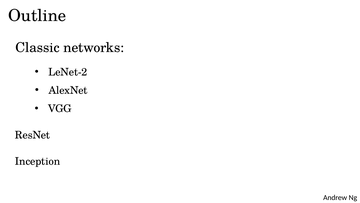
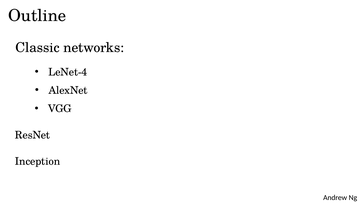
LeNet-2: LeNet-2 -> LeNet-4 (68, 72)
